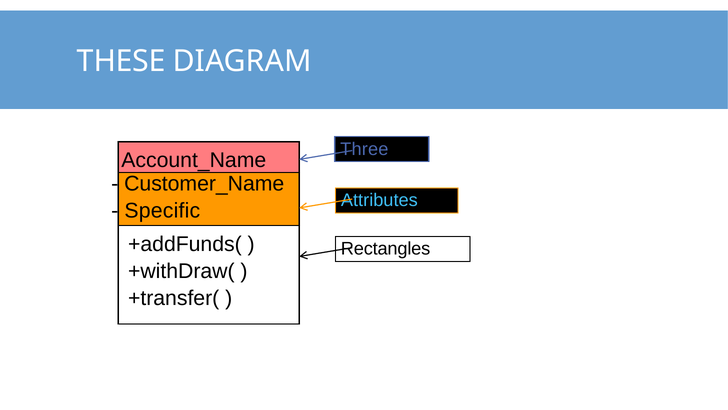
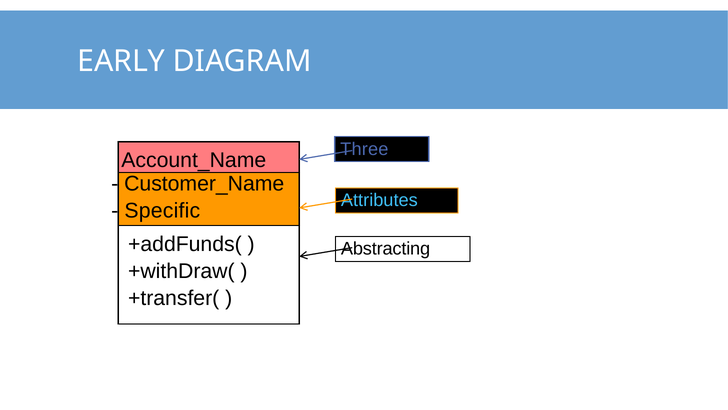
THESE: THESE -> EARLY (121, 61)
Rectangles: Rectangles -> Abstracting (386, 249)
